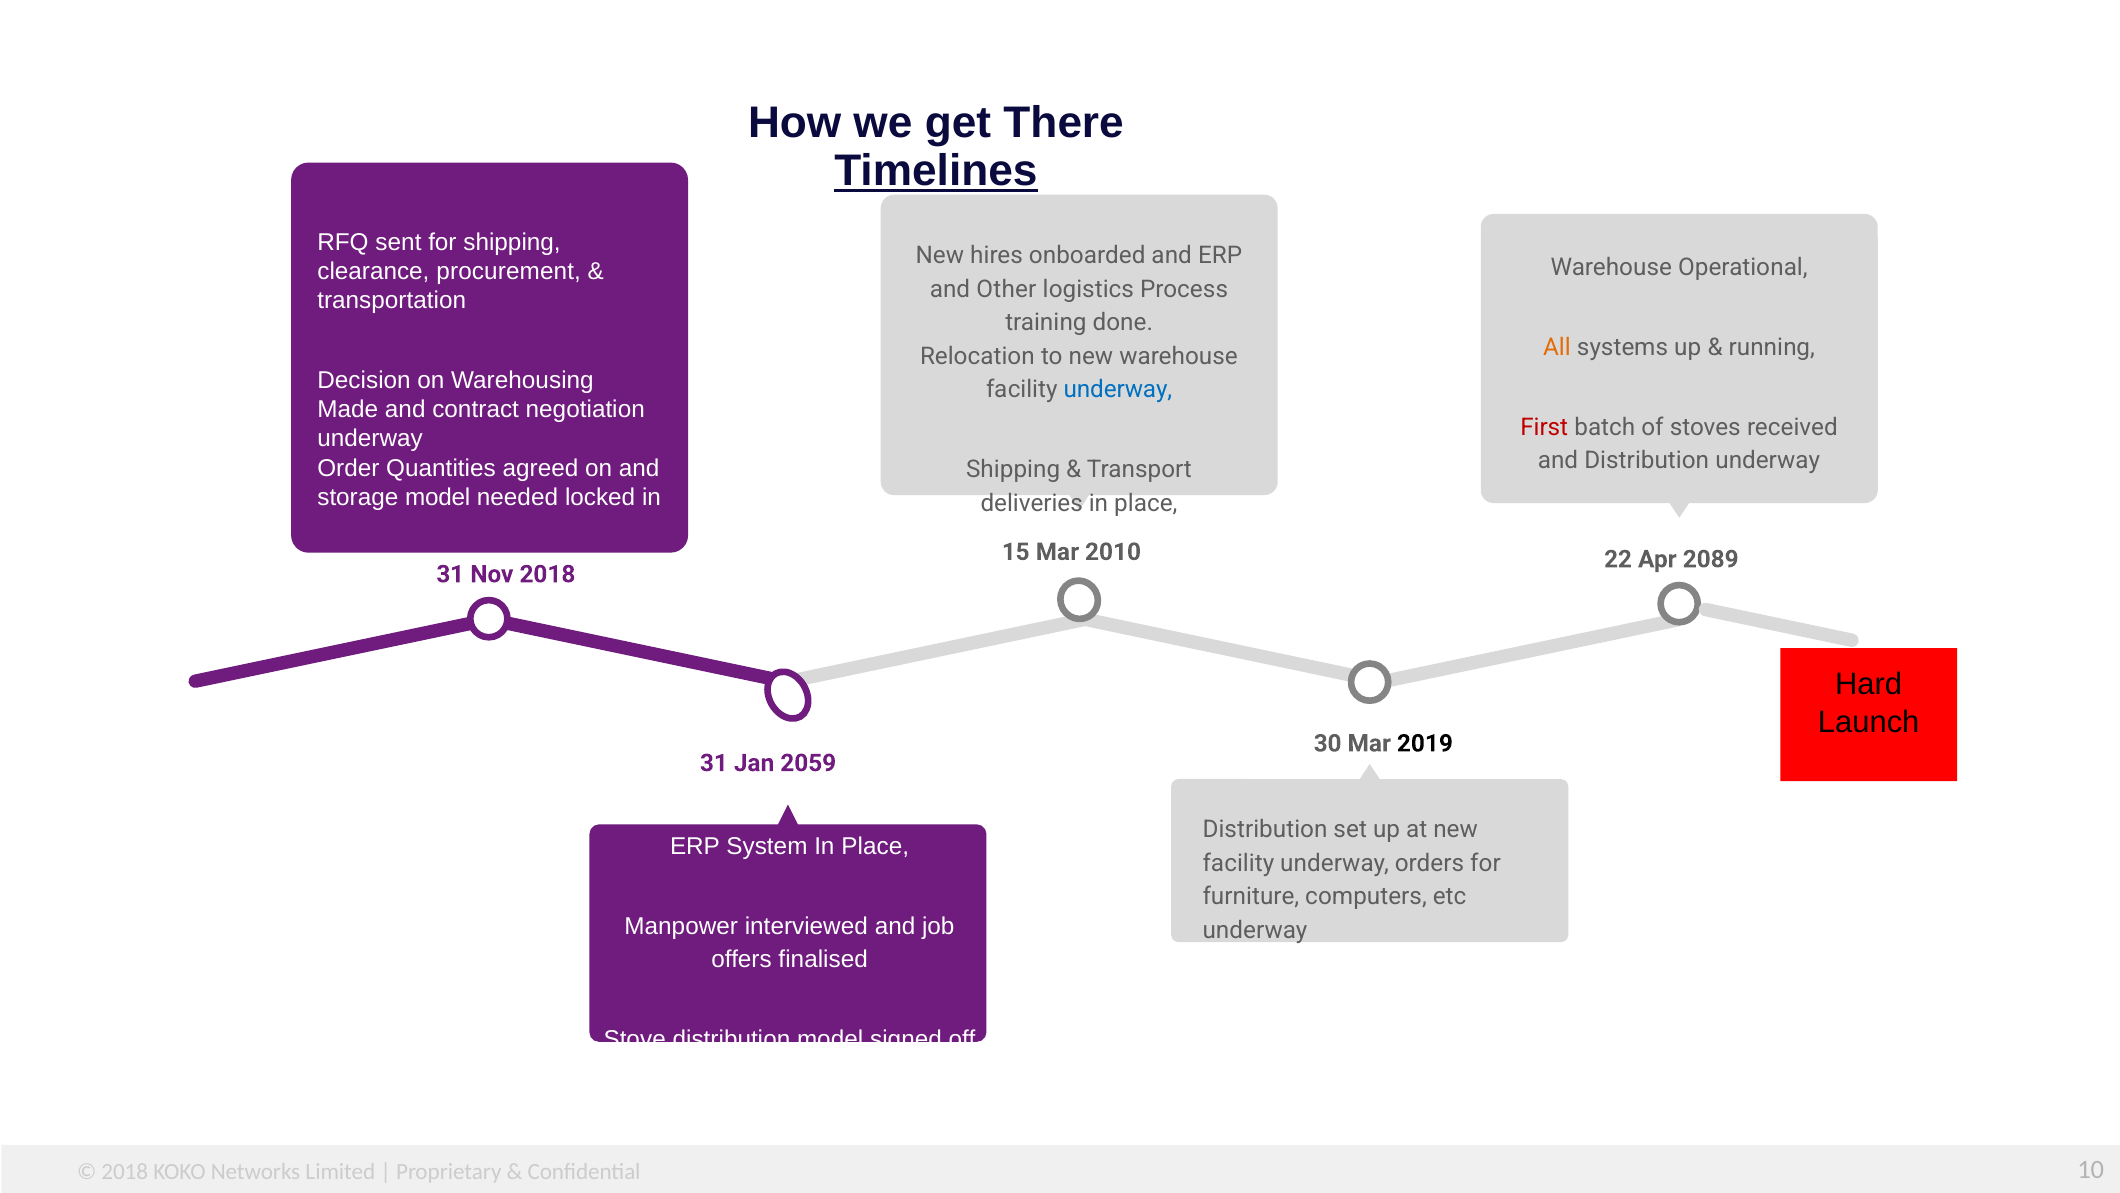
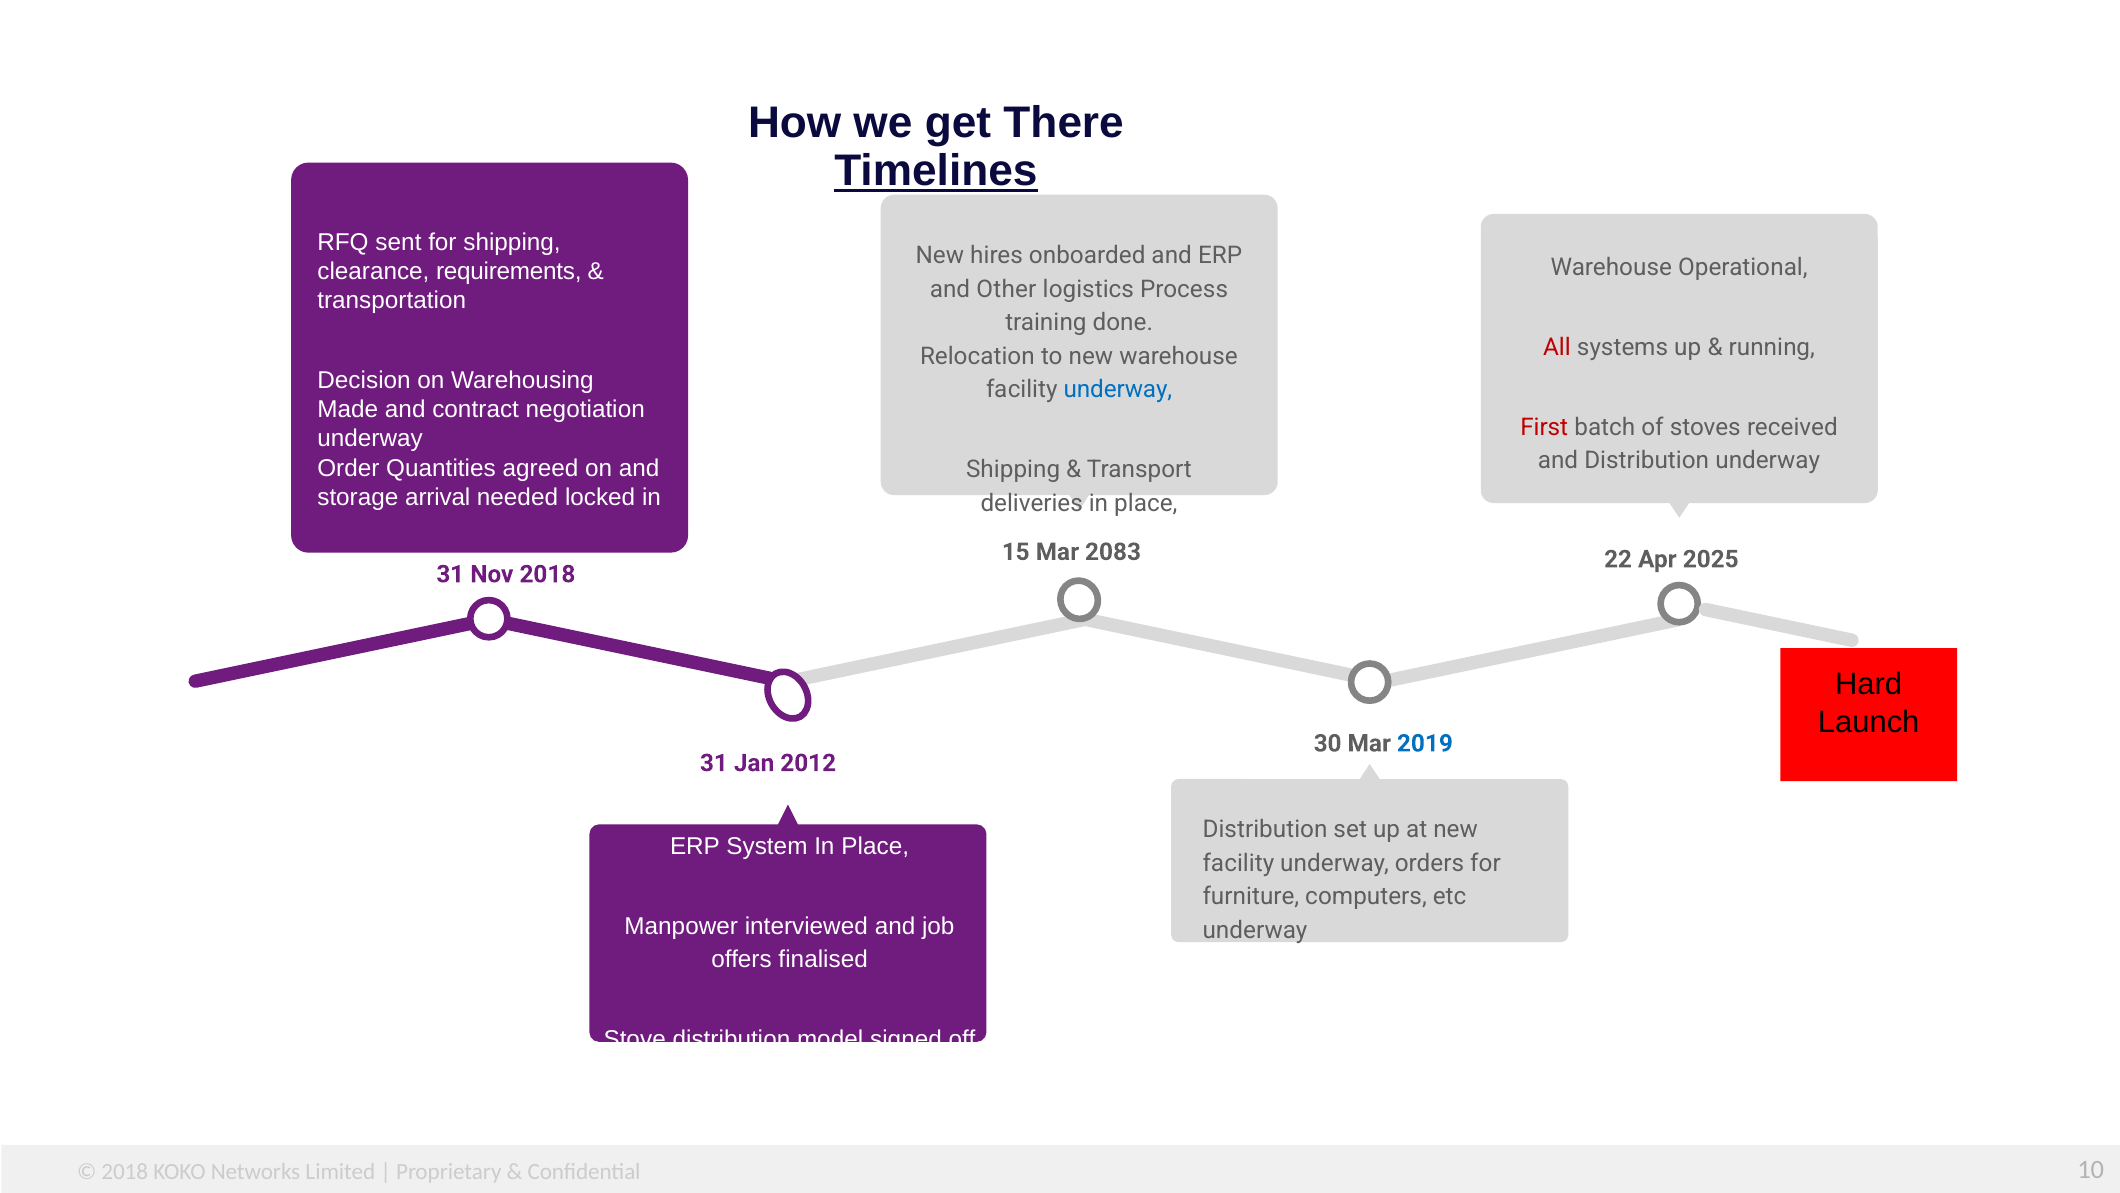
procurement: procurement -> requirements (509, 272)
All colour: orange -> red (1557, 347)
storage model: model -> arrival (438, 497)
2010: 2010 -> 2083 (1113, 552)
2089: 2089 -> 2025 (1711, 559)
2019 colour: black -> blue (1425, 743)
2059: 2059 -> 2012 (808, 763)
